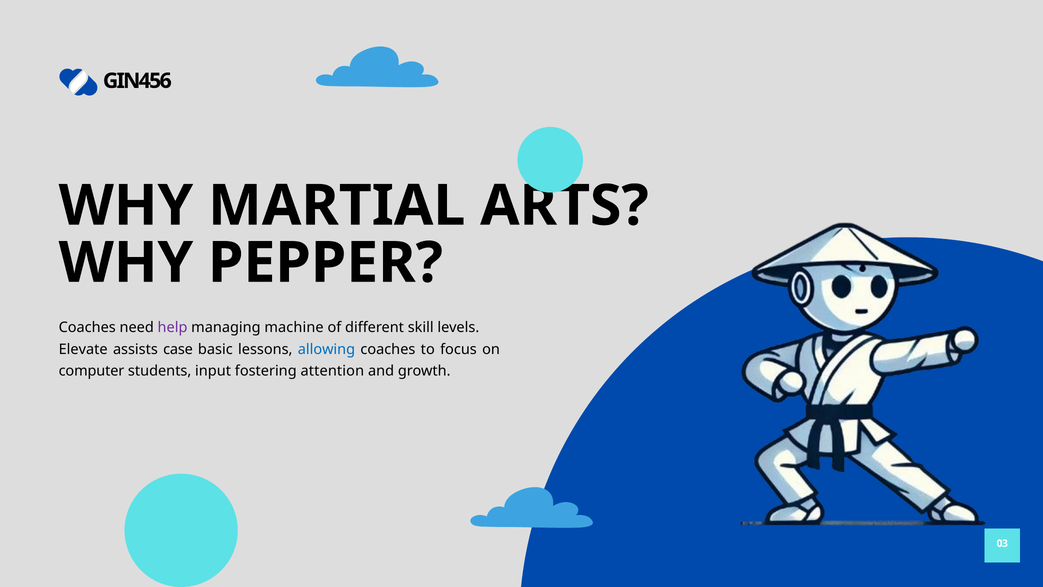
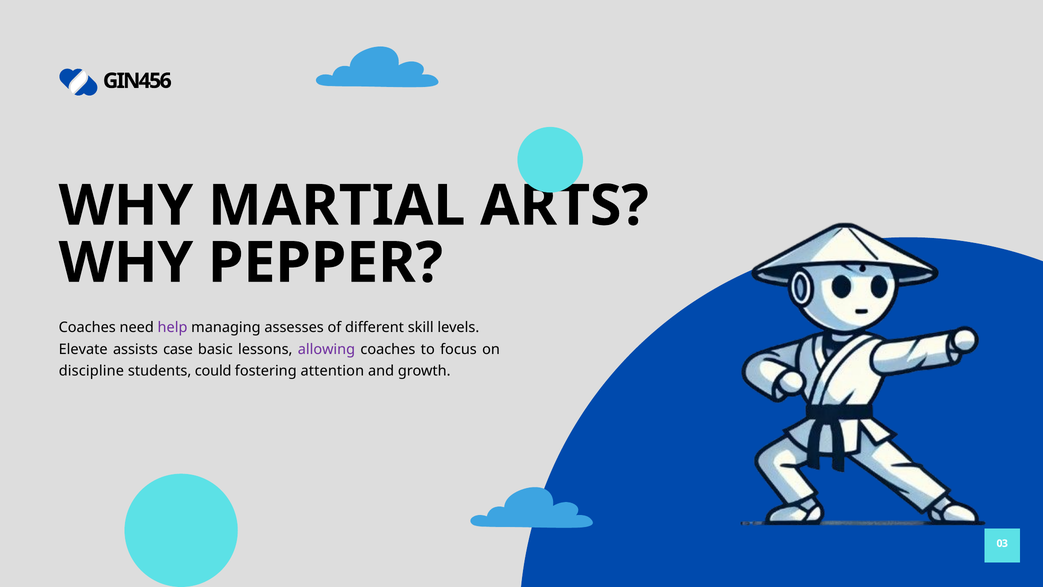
machine: machine -> assesses (294, 328)
allowing colour: blue -> purple (326, 349)
computer: computer -> discipline (91, 371)
input: input -> could (213, 371)
